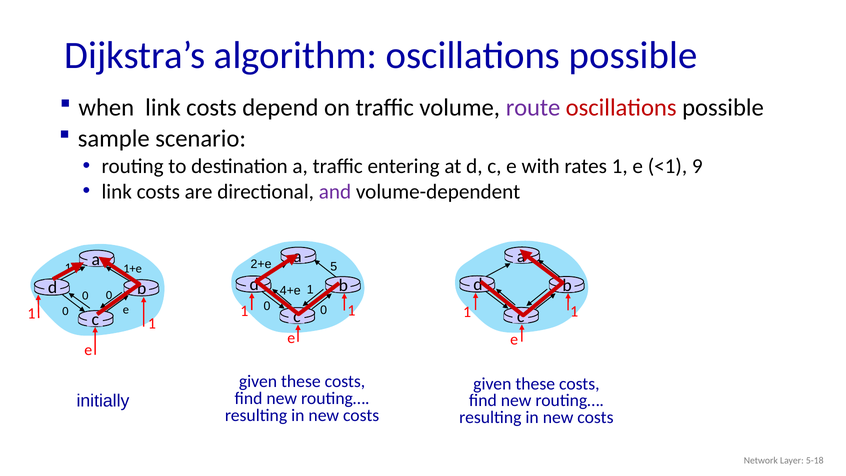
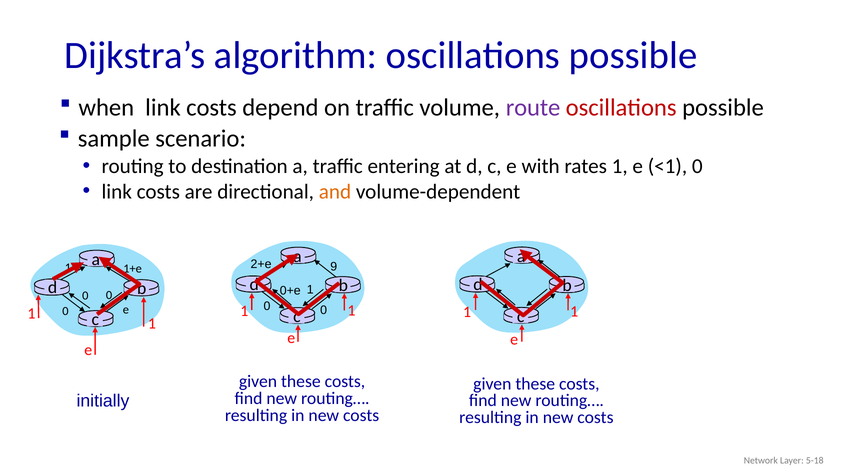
<1 9: 9 -> 0 (697, 166)
and colour: purple -> orange (335, 192)
5: 5 -> 9 (334, 267)
4+e: 4+e -> 0+e (290, 290)
